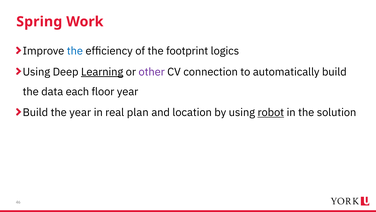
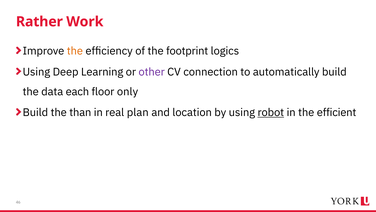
Spring: Spring -> Rather (39, 22)
the colour: blue -> orange (75, 51)
Learning underline: present -> none (102, 72)
floor year: year -> only (128, 91)
the year: year -> than (80, 112)
solution: solution -> efficient (337, 112)
